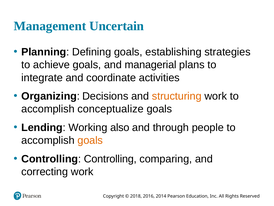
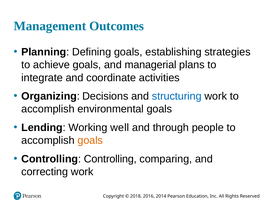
Uncertain: Uncertain -> Outcomes (117, 26)
structuring colour: orange -> blue (177, 96)
conceptualize: conceptualize -> environmental (111, 109)
also: also -> well (120, 127)
